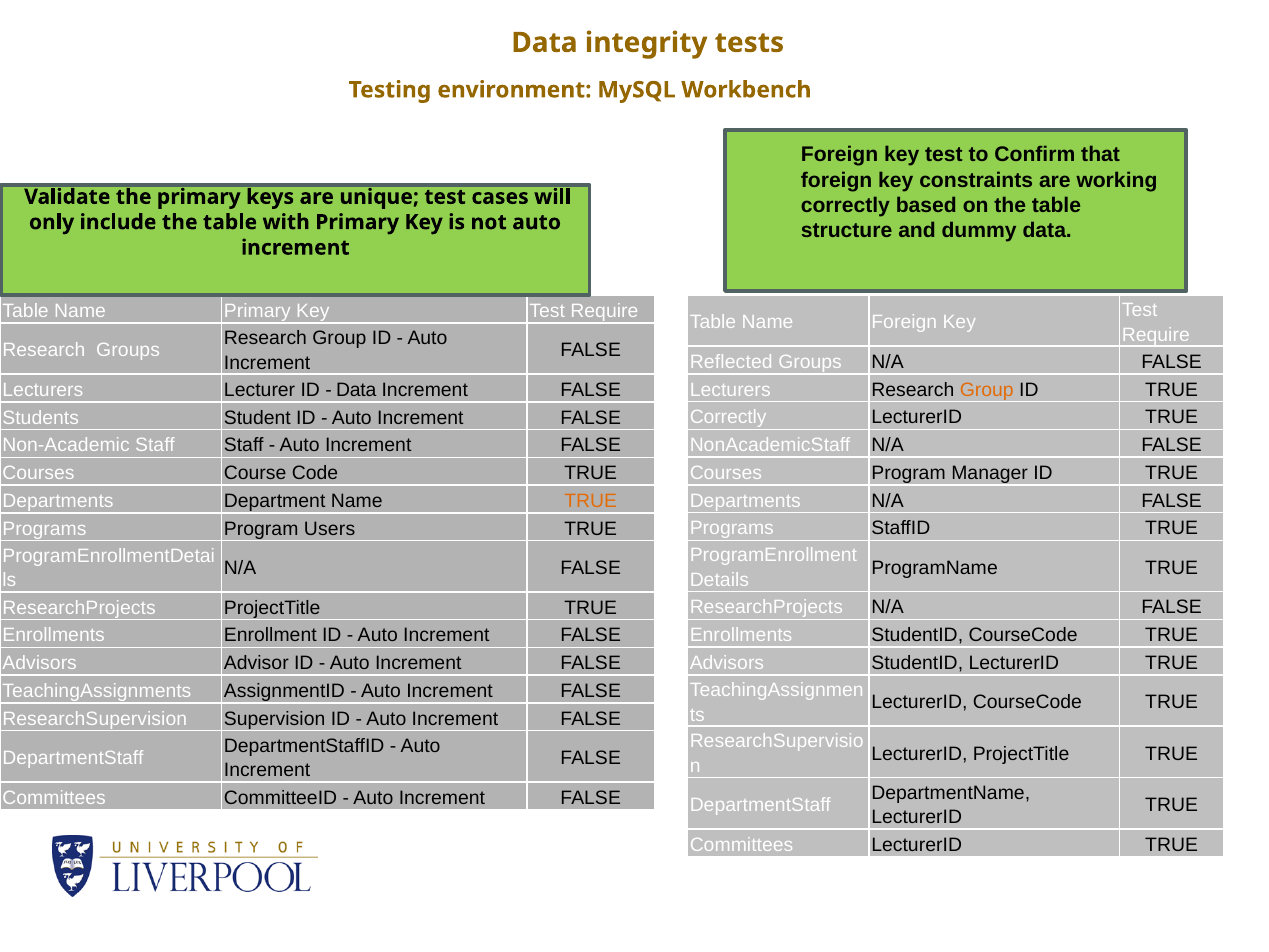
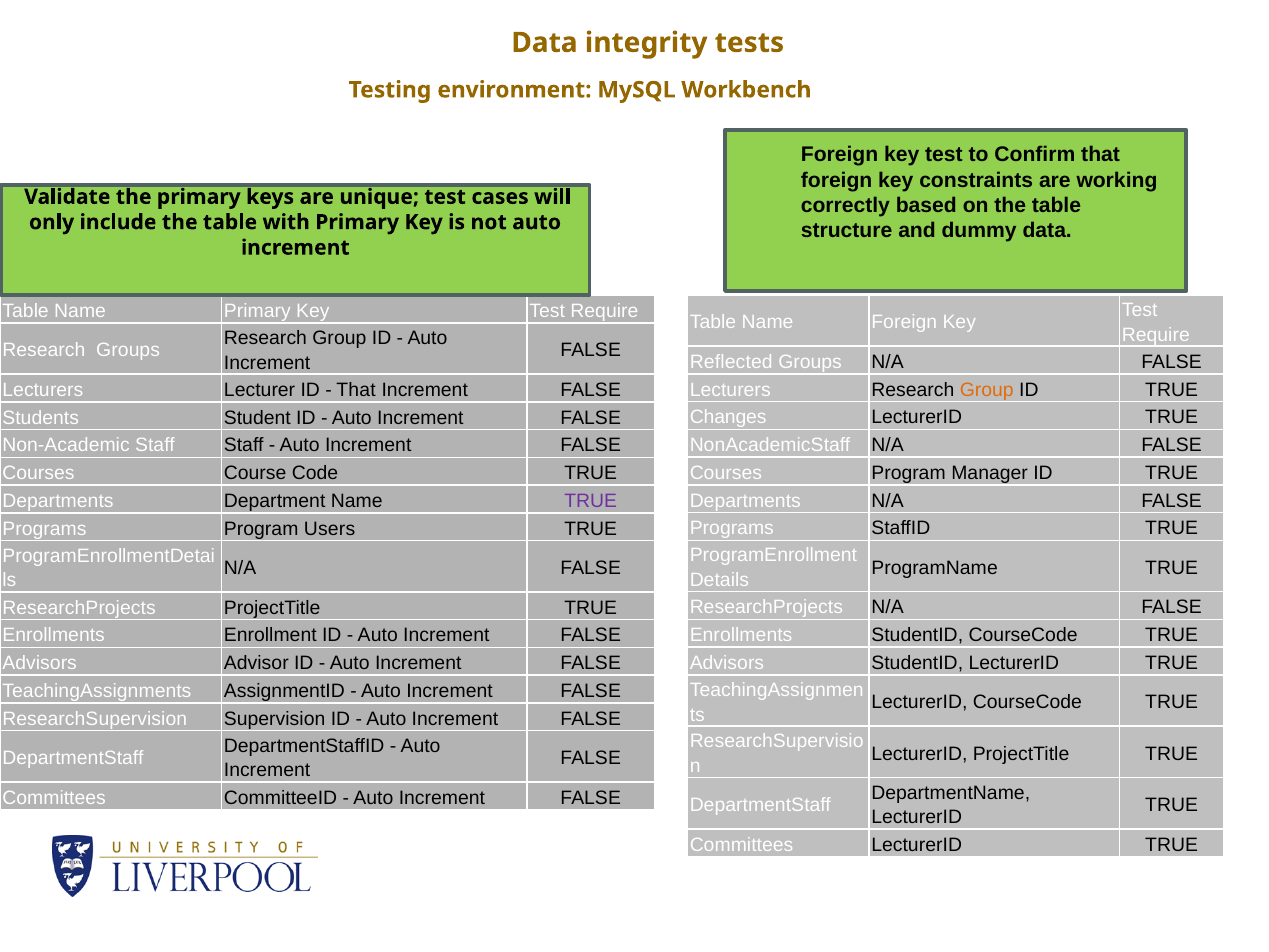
Data: Data -> That (356, 390)
Correctly: Correctly -> Changes (728, 417)
TRUE colour: orange -> purple (591, 501)
